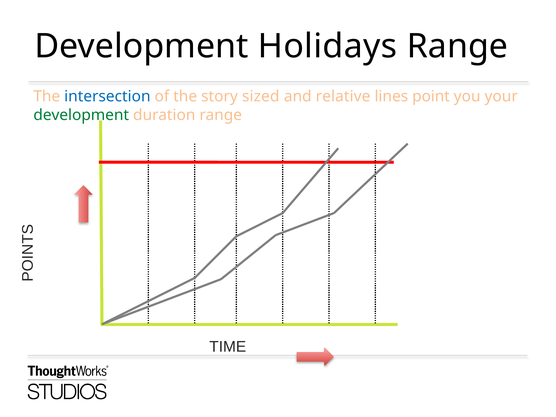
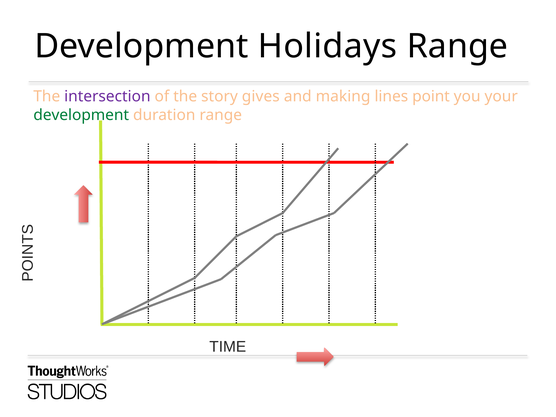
intersection colour: blue -> purple (107, 97)
sized: sized -> gives (261, 97)
relative: relative -> making (343, 97)
